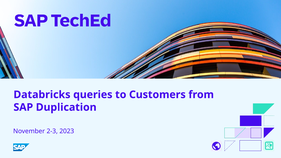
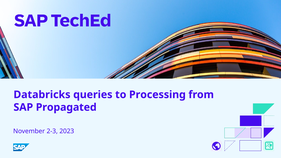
Customers: Customers -> Processing (157, 95)
Duplication: Duplication -> Propagated (66, 107)
